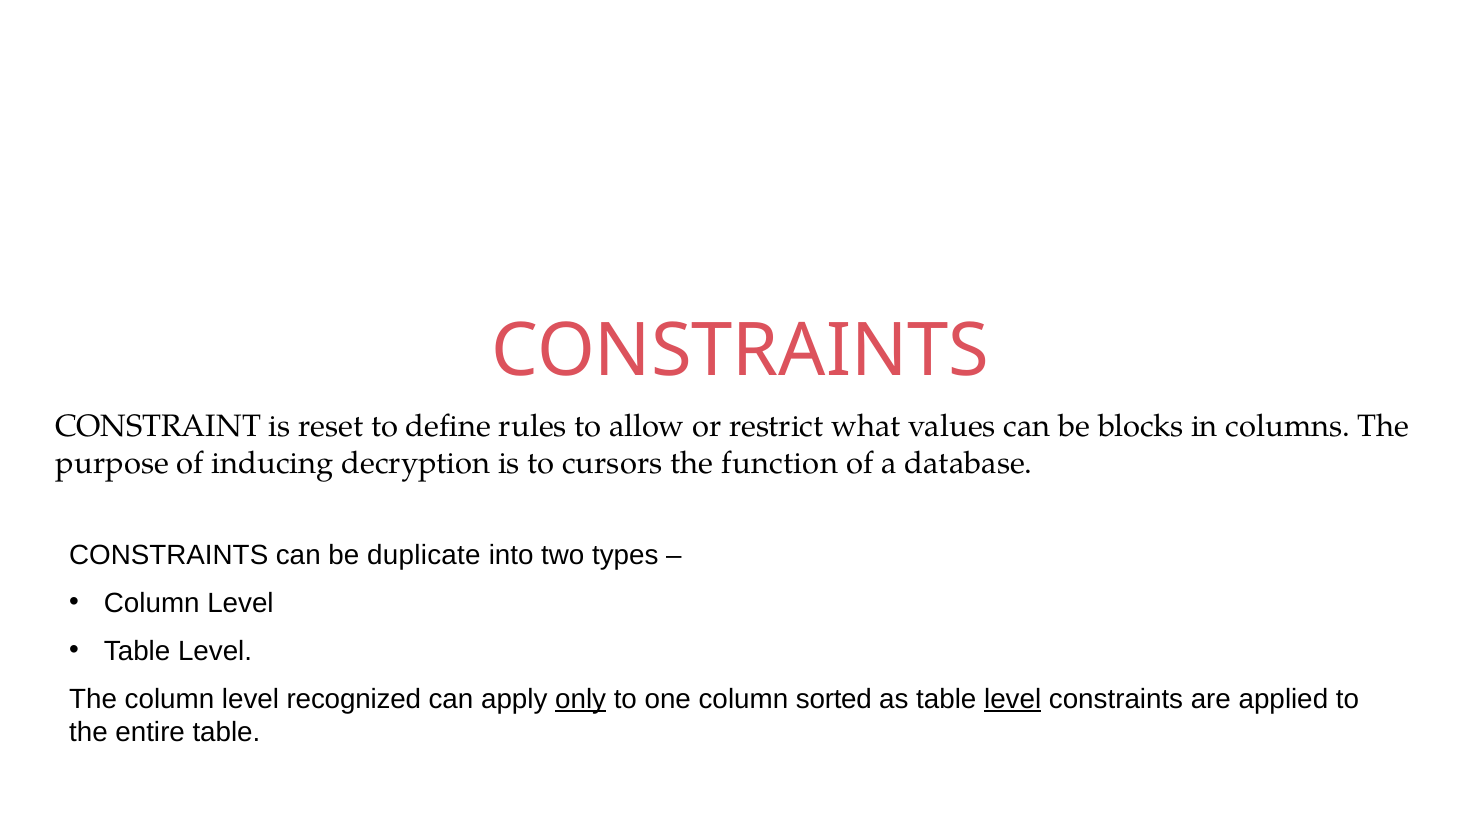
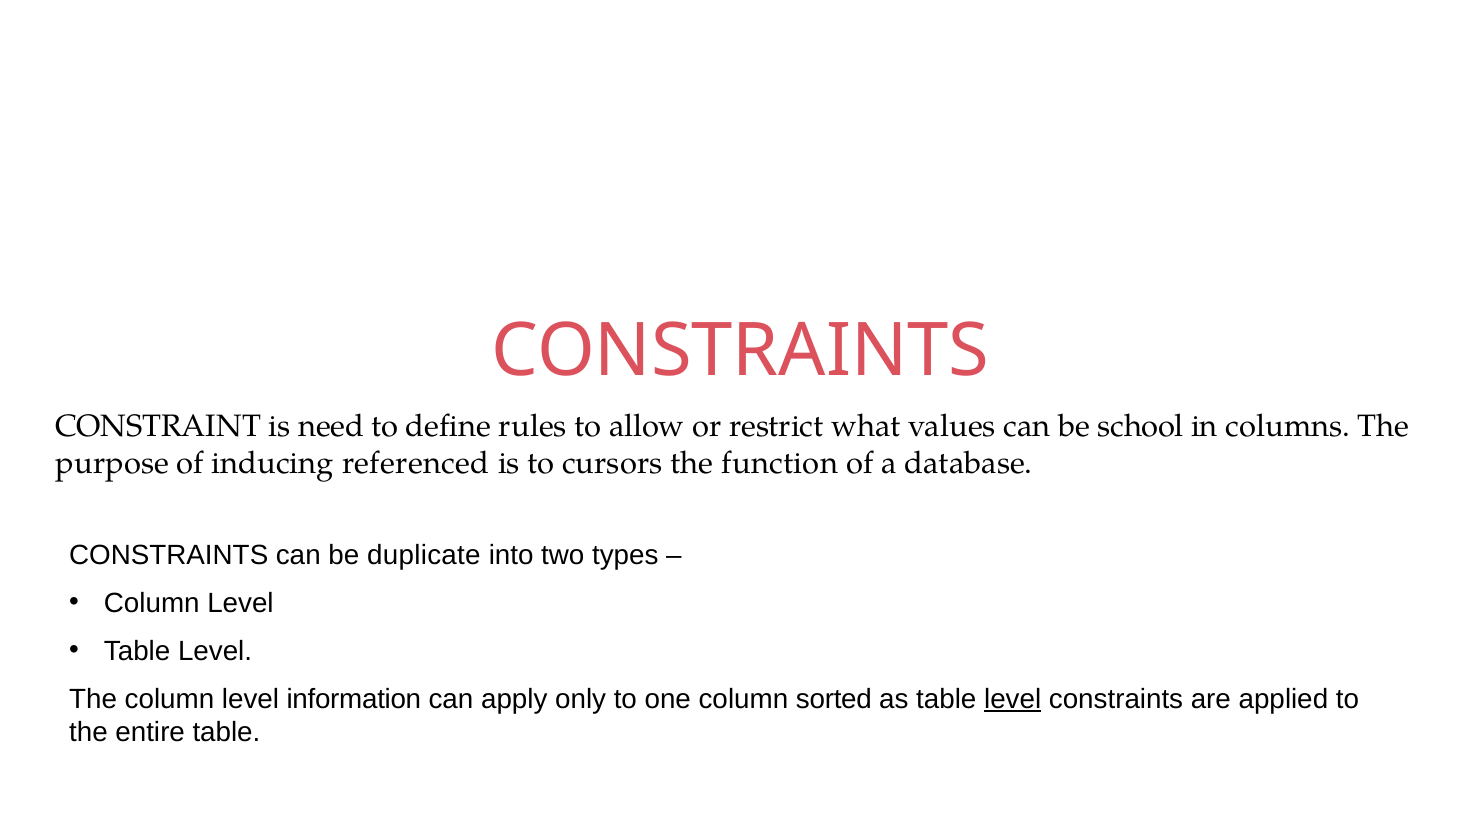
reset: reset -> need (331, 426)
blocks: blocks -> school (1141, 426)
decryption: decryption -> referenced (416, 463)
recognized: recognized -> information (354, 699)
only underline: present -> none (581, 699)
